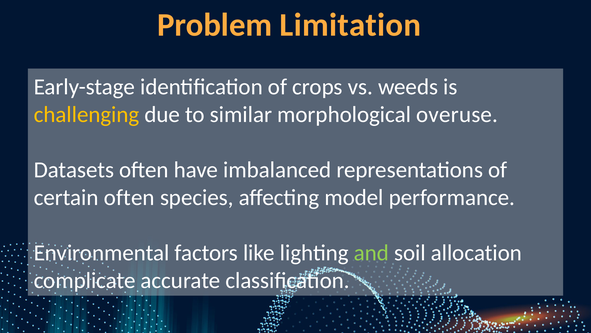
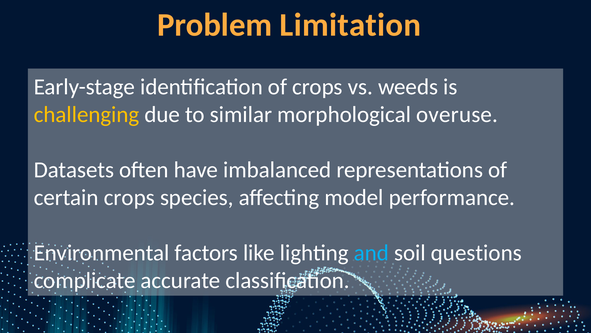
certain often: often -> crops (129, 197)
and colour: light green -> light blue (371, 252)
allocation: allocation -> questions (476, 252)
